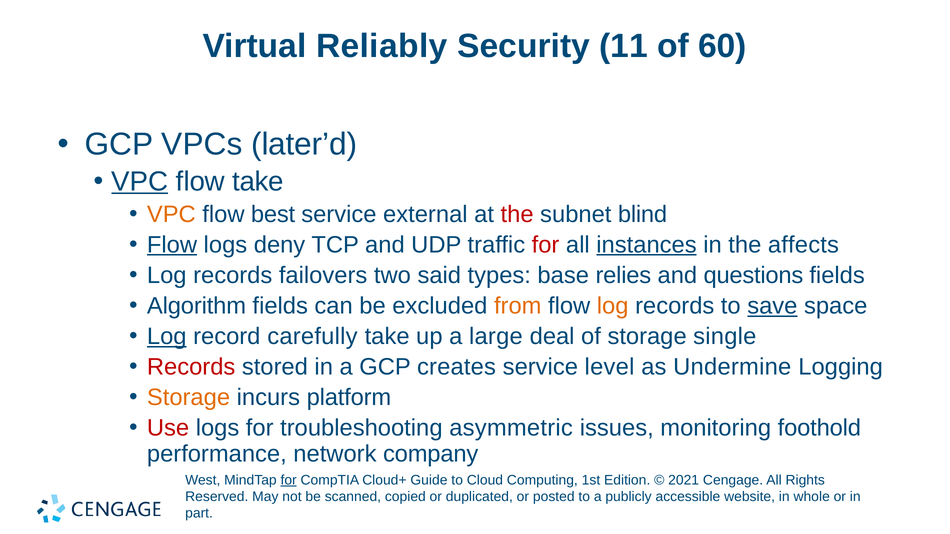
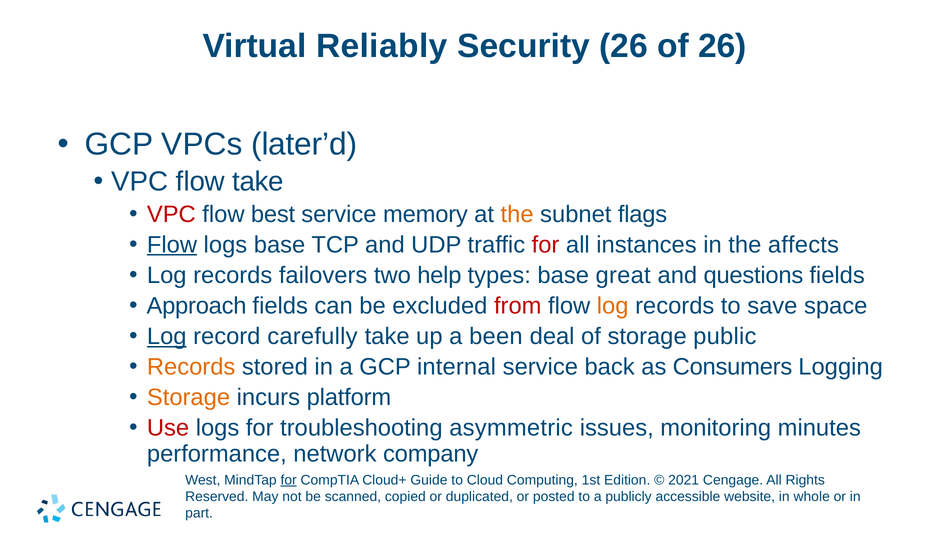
Security 11: 11 -> 26 (623, 46)
of 60: 60 -> 26 (722, 46)
VPC underline: present -> none (140, 182)
VPC colour: orange -> red (171, 214)
external: external -> memory (425, 214)
the colour: red -> orange (517, 214)
blind: blind -> flags (643, 214)
logs deny: deny -> base (280, 245)
instances underline: present -> none (647, 245)
said: said -> help (439, 275)
relies: relies -> great (623, 275)
Algorithm: Algorithm -> Approach (197, 306)
from colour: orange -> red (518, 306)
save underline: present -> none (772, 306)
large: large -> been (496, 337)
single: single -> public (725, 337)
Records colour: red -> orange (191, 367)
creates: creates -> internal (457, 367)
level: level -> back (610, 367)
Undermine: Undermine -> Consumers (733, 367)
foothold: foothold -> minutes (819, 428)
